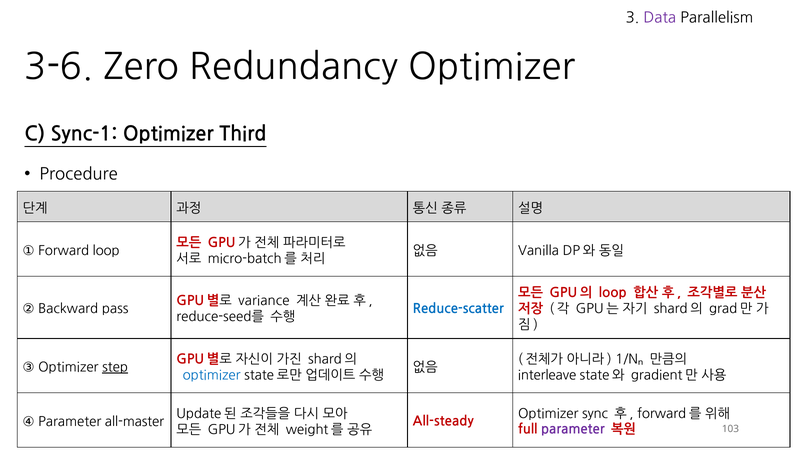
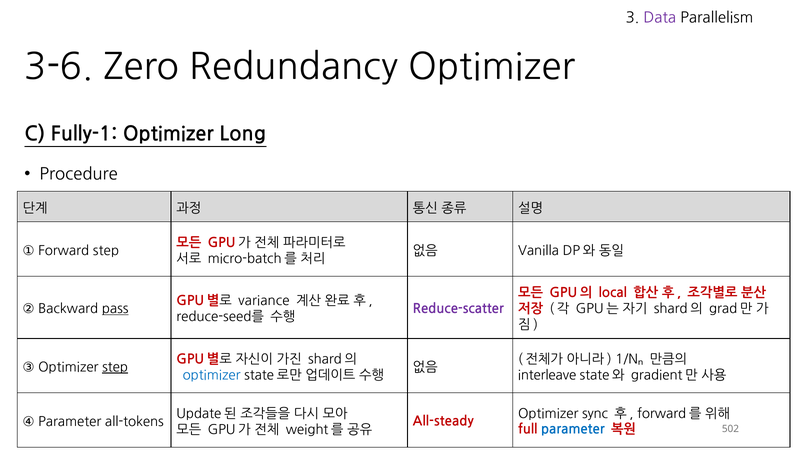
Sync-1: Sync-1 -> Fully-1 (84, 134)
Third: Third -> Long (243, 134)
Forward loop: loop -> step (106, 251)
loop: loop -> local (613, 293)
Reduce-scatter colour: blue -> purple (458, 309)
pass underline: none -> present (115, 309)
all-master: all-master -> all-tokens (134, 422)
parameter colour: purple -> blue (573, 429)
103: 103 -> 502 (730, 429)
